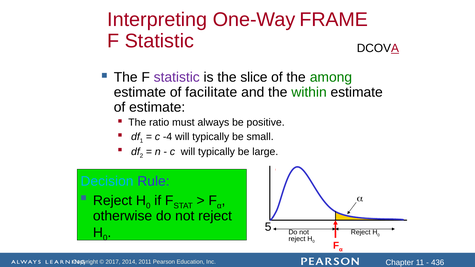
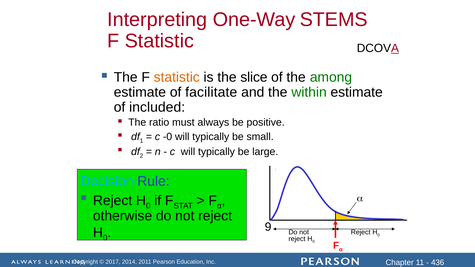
FRAME: FRAME -> STEMS (334, 20)
statistic colour: purple -> orange (177, 77)
of estimate: estimate -> included (157, 107)
-4: -4 -> -0 (168, 137)
5: 5 -> 9 (268, 227)
